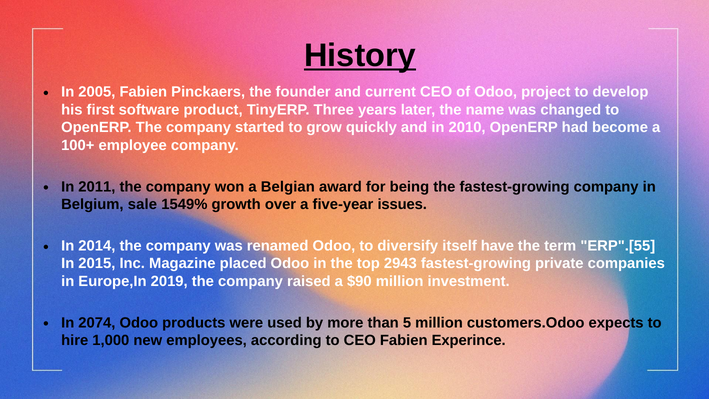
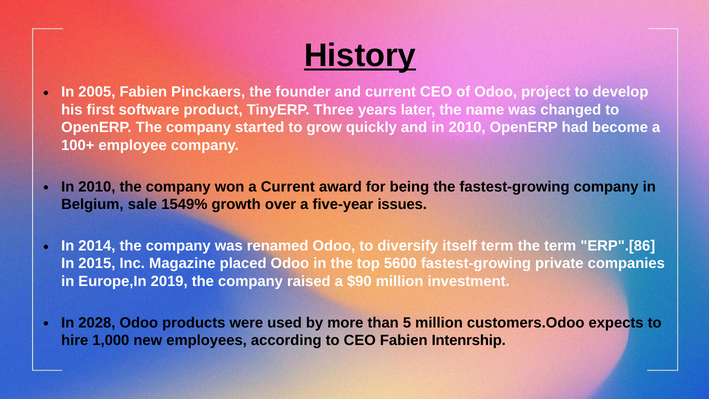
2011: 2011 -> 2010 (97, 187)
a Belgian: Belgian -> Current (288, 187)
itself have: have -> term (497, 246)
ERP".[55: ERP".[55 -> ERP".[86 (618, 246)
2943: 2943 -> 5600 (400, 263)
2074: 2074 -> 2028 (97, 323)
Experince: Experince -> Intenrship (469, 340)
